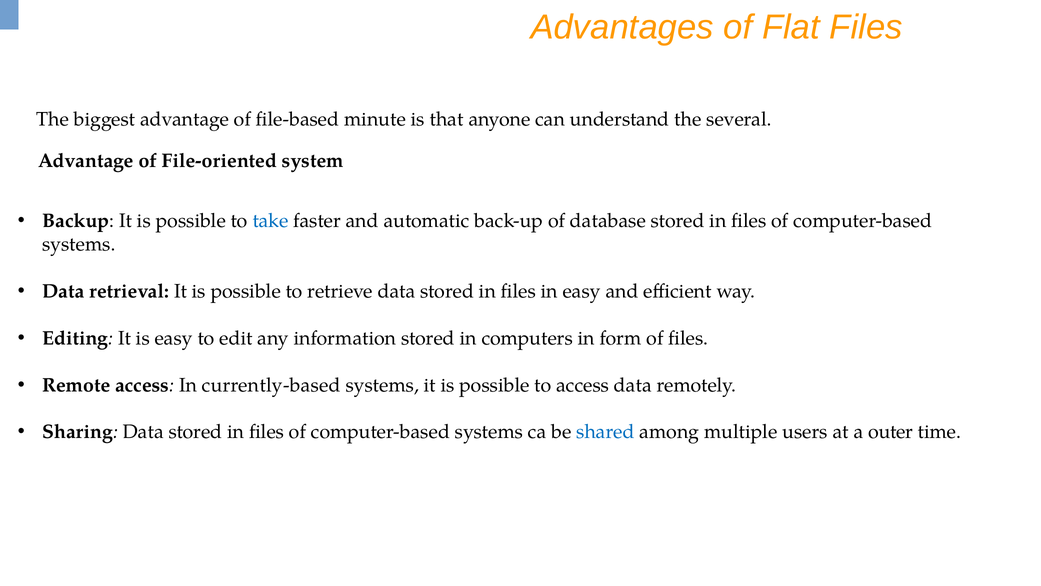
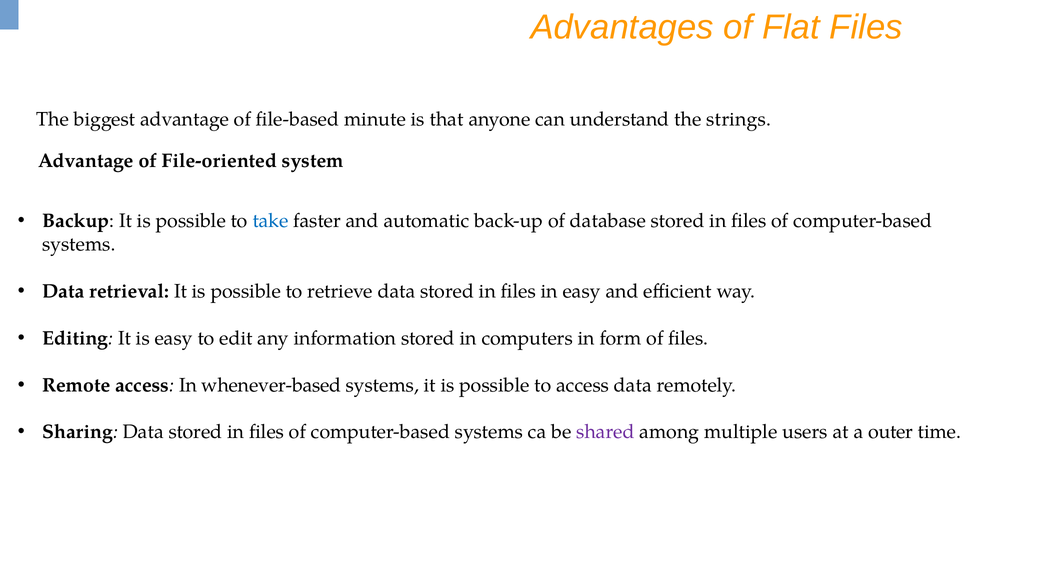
several: several -> strings (739, 119)
currently-based: currently-based -> whenever-based (271, 385)
shared colour: blue -> purple (605, 432)
